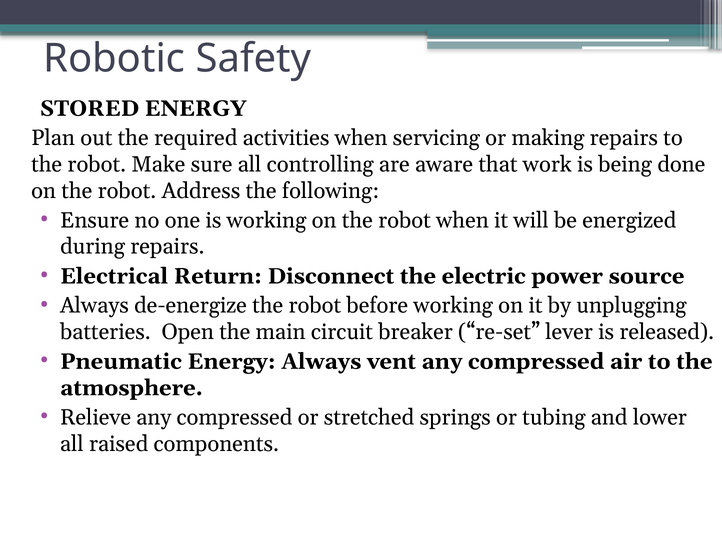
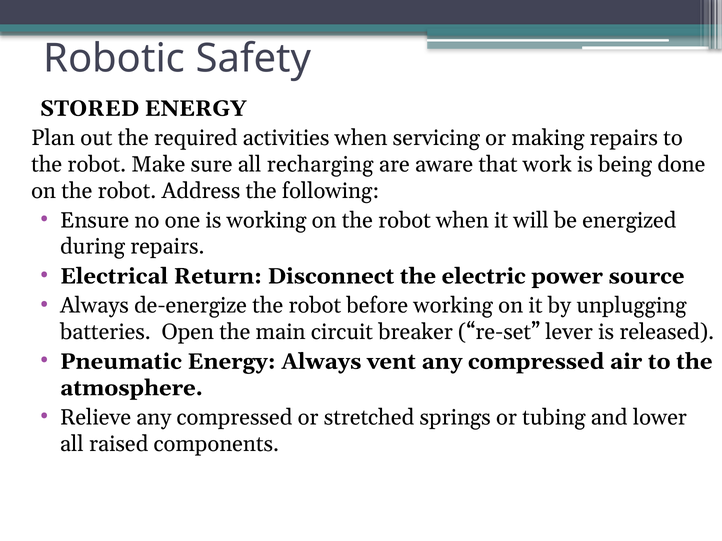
controlling: controlling -> recharging (320, 165)
